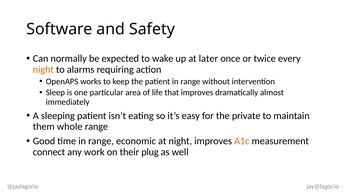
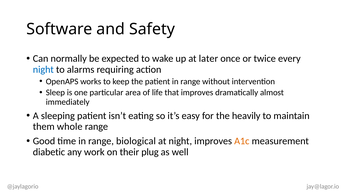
night colour: orange -> blue (43, 69)
private: private -> heavily (246, 115)
economic: economic -> biological (136, 141)
connect: connect -> diabetic (49, 152)
